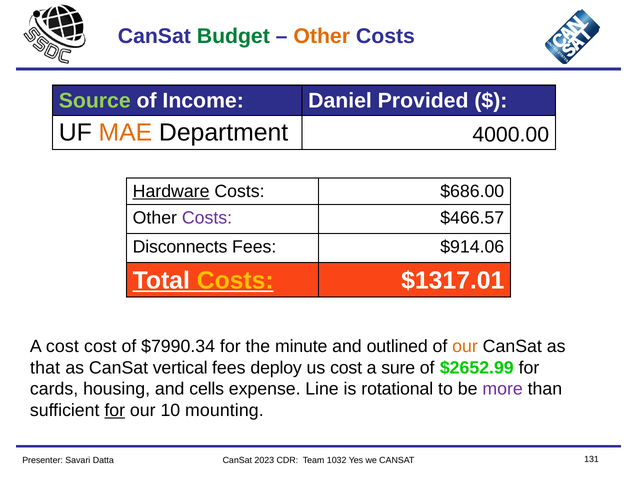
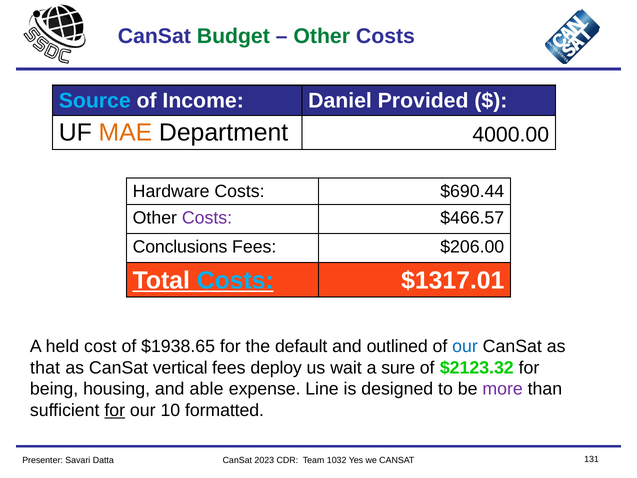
Other colour: orange -> green (322, 36)
Source colour: light green -> light blue (95, 101)
Hardware underline: present -> none (171, 191)
$686.00: $686.00 -> $690.44 (472, 191)
Disconnects: Disconnects -> Conclusions (180, 247)
$914.06: $914.06 -> $206.00 (472, 247)
Costs colour: yellow -> light blue (235, 280)
A cost: cost -> held (62, 346)
$7990.34: $7990.34 -> $1938.65 (178, 346)
minute: minute -> default (301, 346)
our colour: orange -> blue (465, 346)
us cost: cost -> wait (346, 368)
$2652.99: $2652.99 -> $2123.32 (477, 368)
cards: cards -> being (54, 389)
cells: cells -> able (207, 389)
rotational: rotational -> designed (397, 389)
mounting: mounting -> formatted (225, 410)
